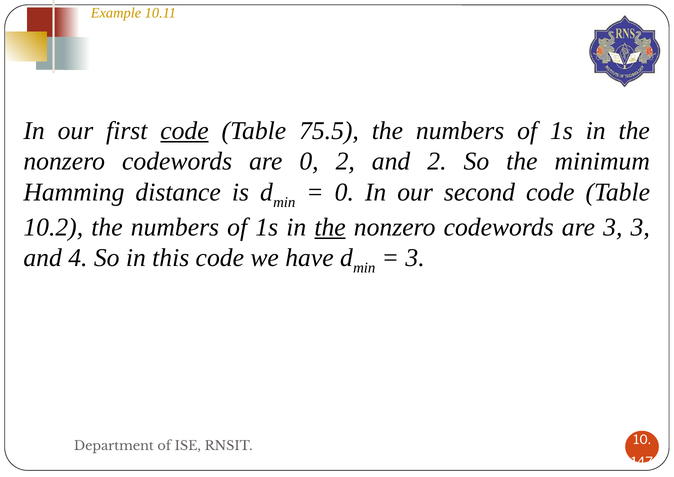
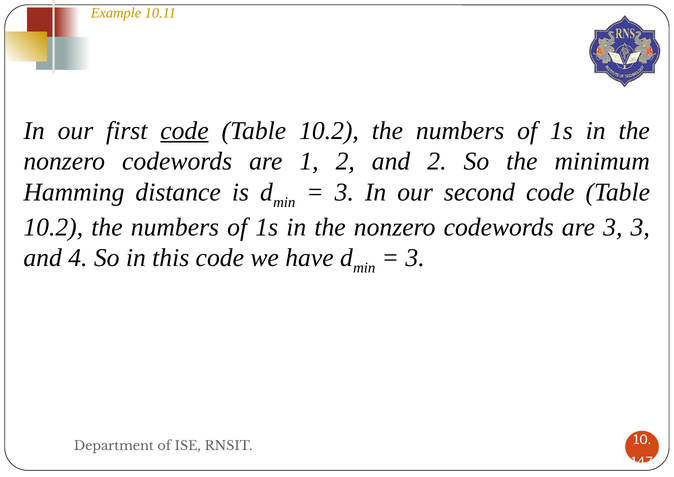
75.5: 75.5 -> 10.2 (329, 131)
are 0: 0 -> 1 (309, 161)
0: 0 -> 3 (344, 192)
the underline: present -> none (330, 227)
